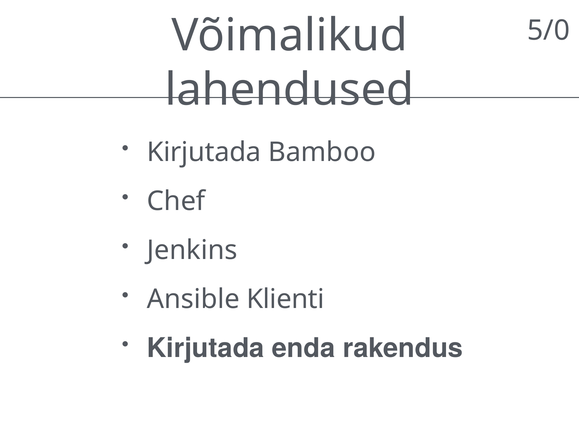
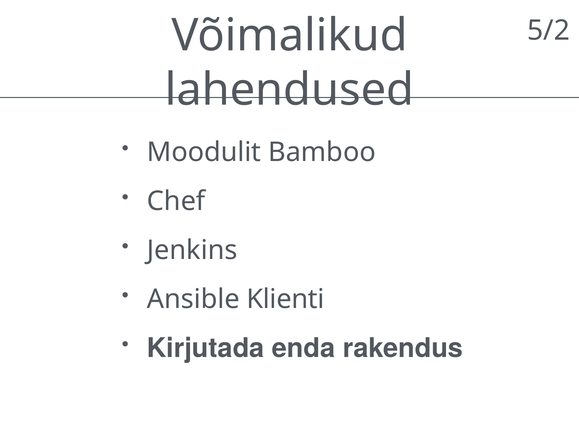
5/0: 5/0 -> 5/2 (549, 30)
Kirjutada: Kirjutada -> Moodulit (204, 152)
